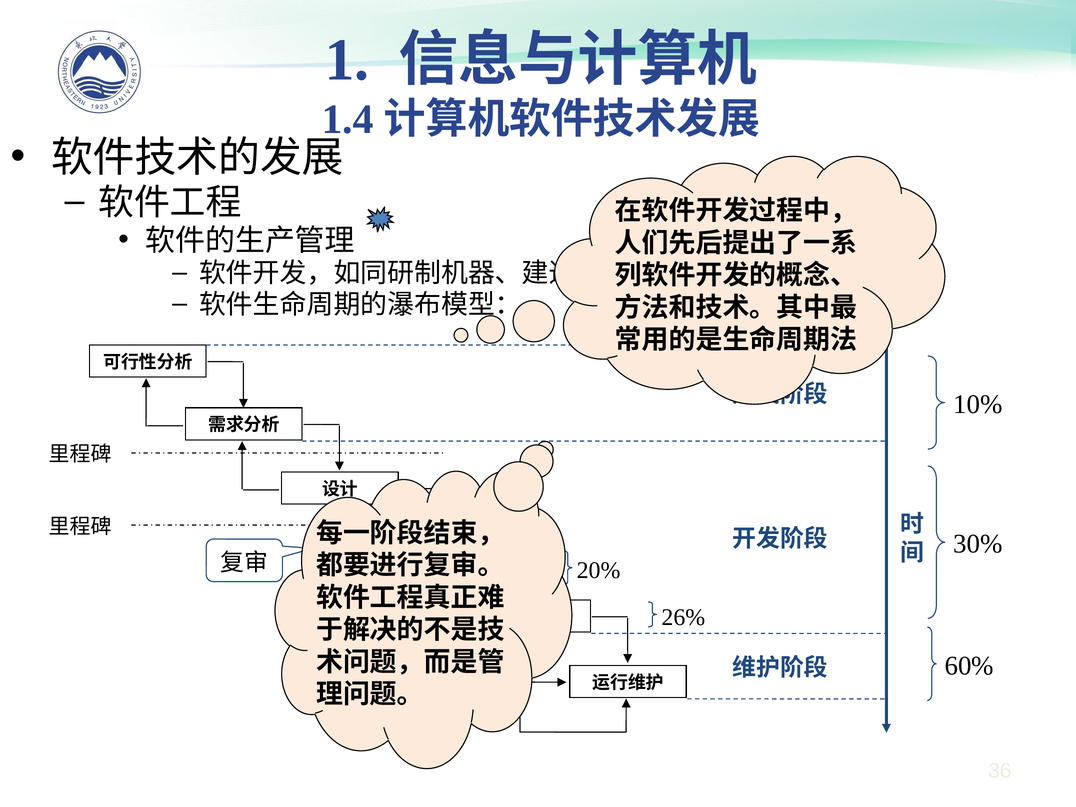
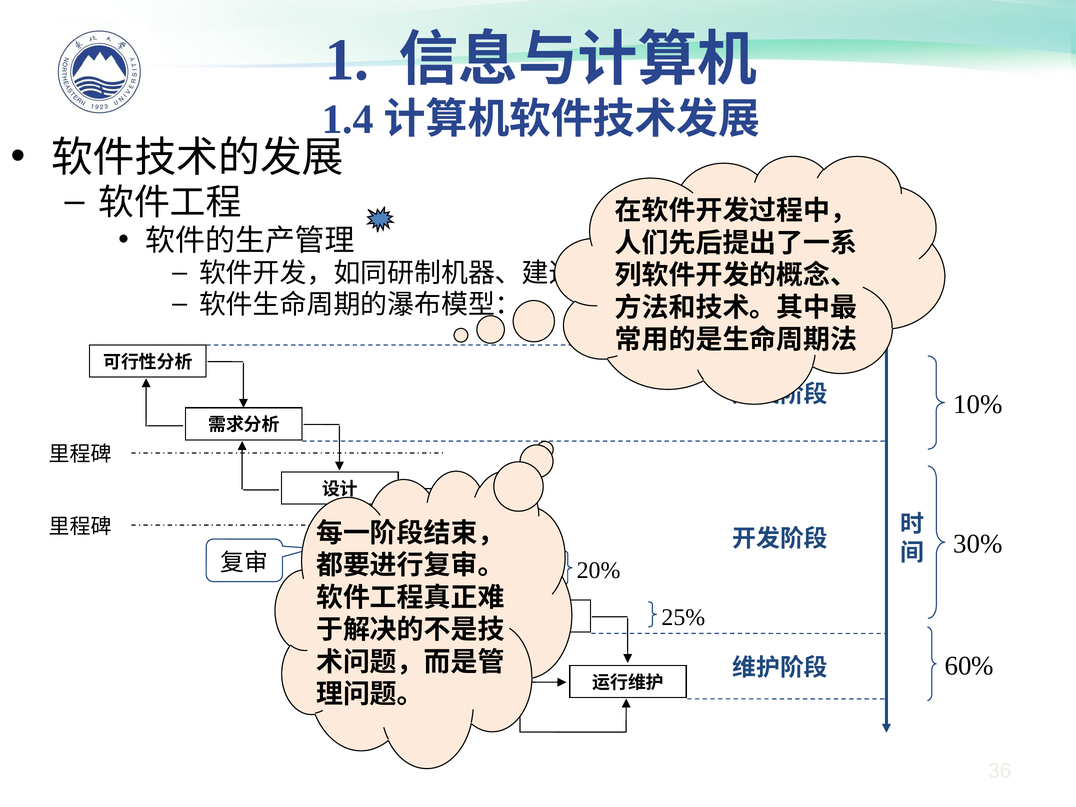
26%: 26% -> 25% (683, 617)
